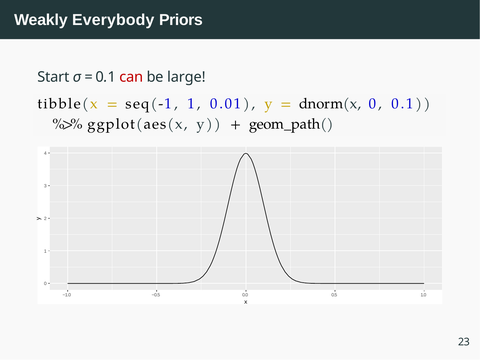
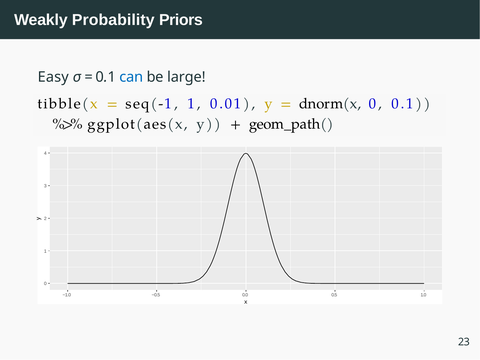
Everybody: Everybody -> Probability (113, 20)
Start: Start -> Easy (53, 77)
can colour: red -> blue (131, 77)
